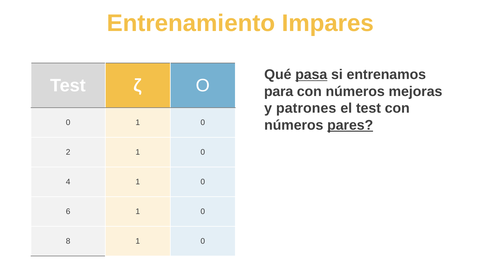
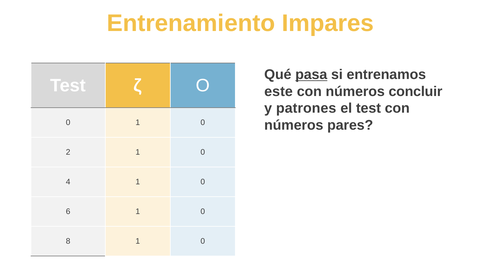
para: para -> este (279, 92)
mejoras: mejoras -> concluir (416, 92)
pares underline: present -> none (350, 125)
